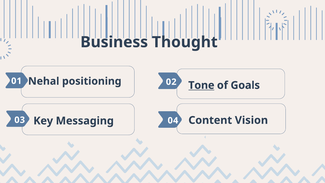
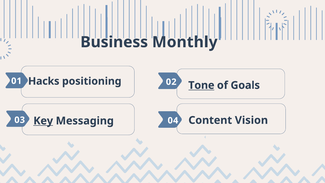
Thought: Thought -> Monthly (185, 42)
Nehal: Nehal -> Hacks (44, 81)
Key underline: none -> present (43, 121)
